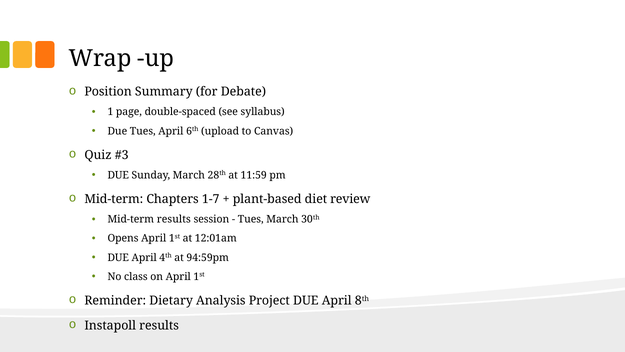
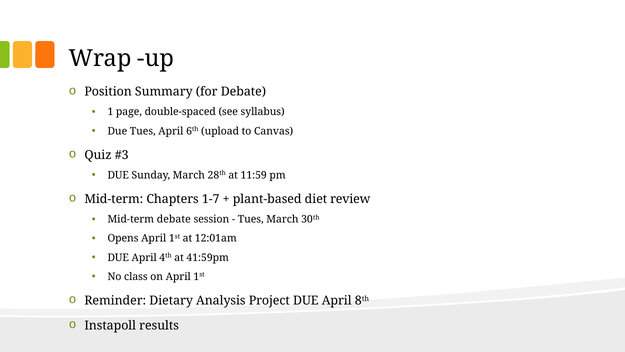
Mid-term results: results -> debate (174, 219)
94:59pm: 94:59pm -> 41:59pm (208, 257)
